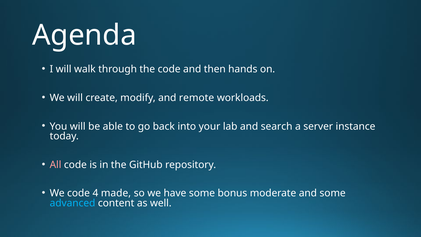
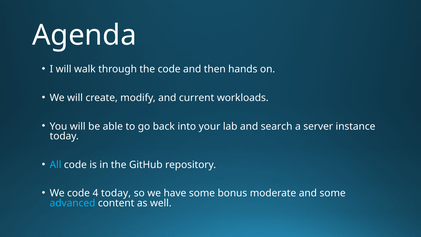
remote: remote -> current (197, 98)
All colour: pink -> light blue (56, 165)
4 made: made -> today (116, 193)
